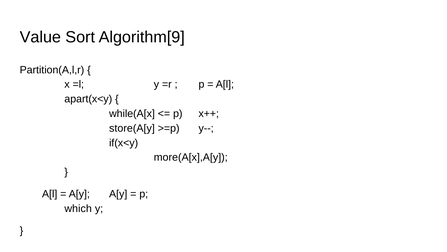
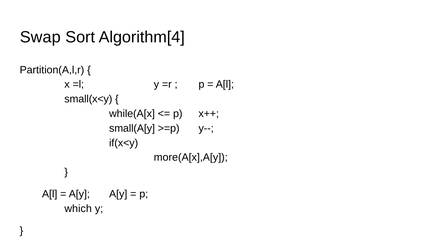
Value: Value -> Swap (40, 37)
Algorithm[9: Algorithm[9 -> Algorithm[4 (142, 37)
apart(x<y: apart(x<y -> small(x<y (88, 99)
store(A[y: store(A[y -> small(A[y (132, 128)
